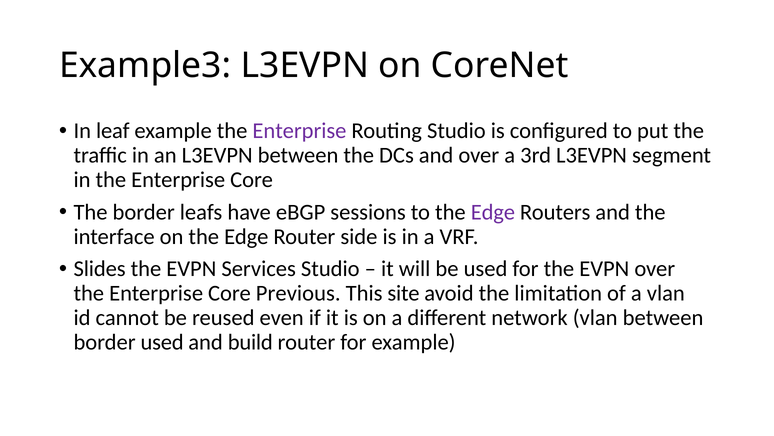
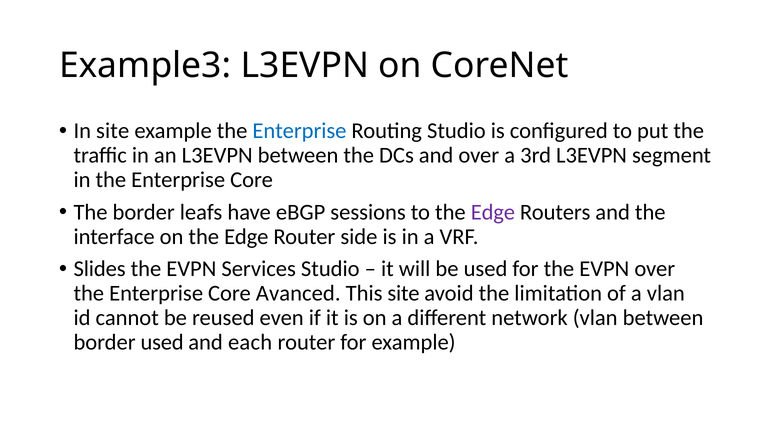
In leaf: leaf -> site (113, 131)
Enterprise colour: purple -> blue (299, 131)
Previous: Previous -> Avanced (298, 293)
build: build -> each (250, 342)
